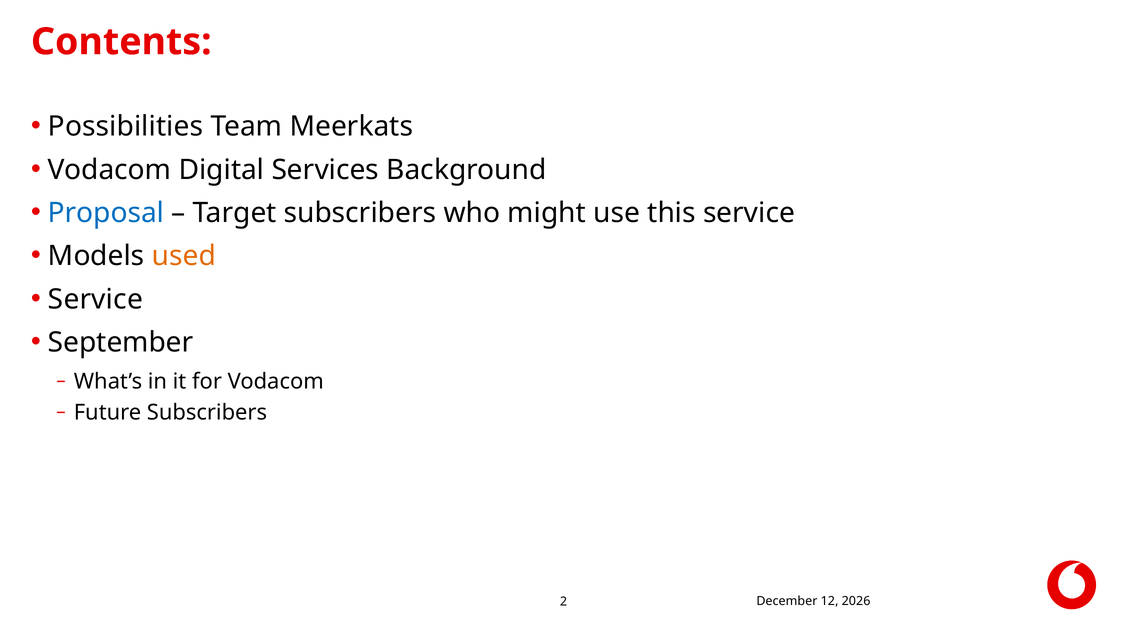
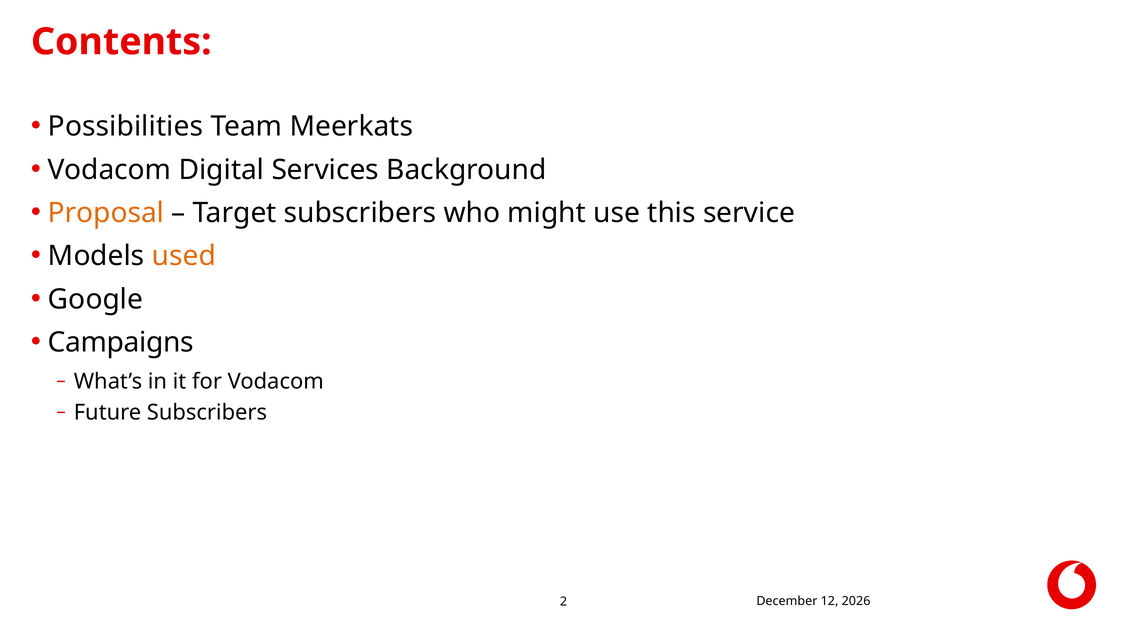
Proposal colour: blue -> orange (106, 213)
Service: Service -> Google (96, 299)
September: September -> Campaigns (121, 343)
